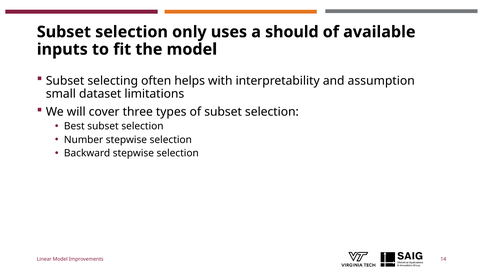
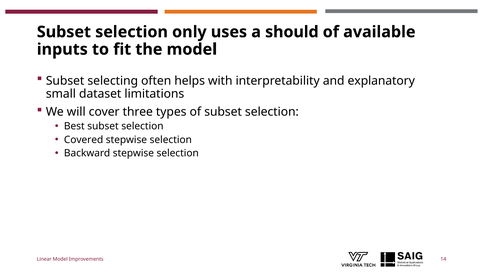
assumption: assumption -> explanatory (381, 81)
Number: Number -> Covered (84, 140)
